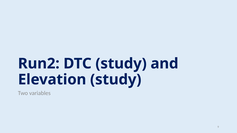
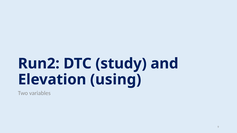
Elevation study: study -> using (116, 80)
